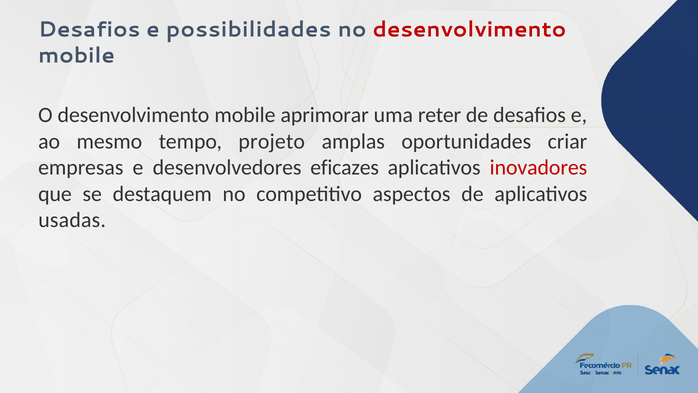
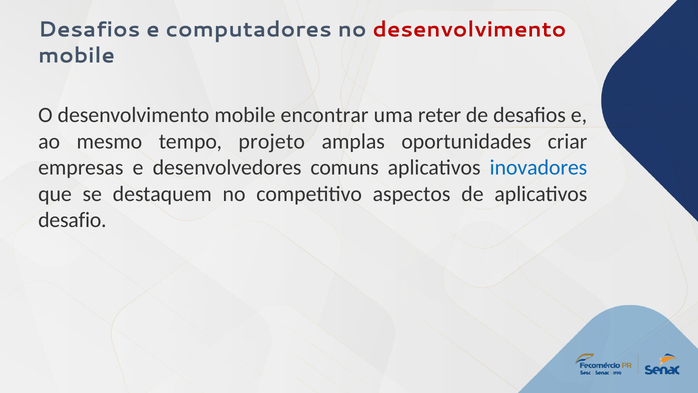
possibilidades: possibilidades -> computadores (249, 29)
aprimorar: aprimorar -> encontrar (325, 115)
eficazes: eficazes -> comuns (345, 168)
inovadores colour: red -> blue (538, 168)
usadas: usadas -> desafio (72, 220)
